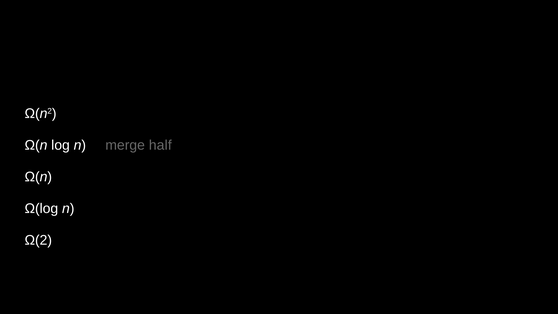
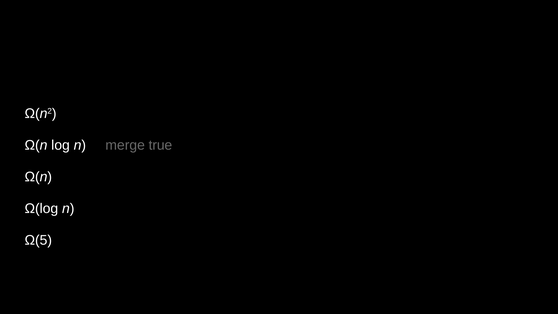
half: half -> true (160, 145)
Ω(2: Ω(2 -> Ω(5 (38, 240)
